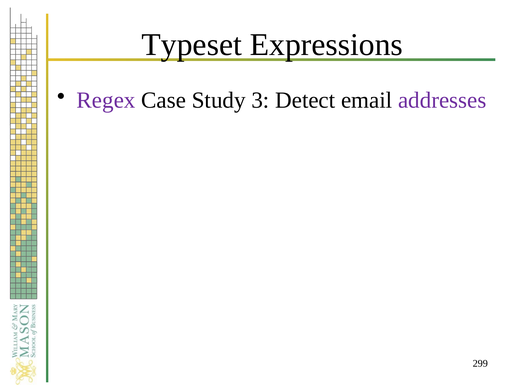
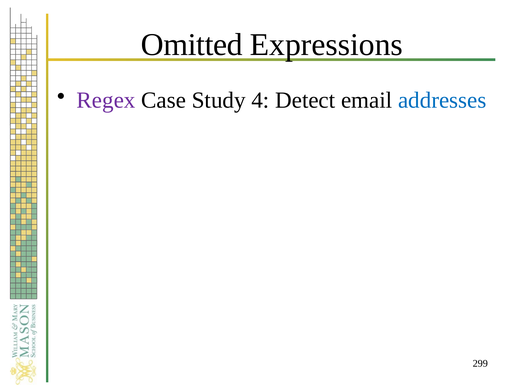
Typeset: Typeset -> Omitted (192, 45)
3: 3 -> 4 (260, 100)
addresses colour: purple -> blue (442, 100)
